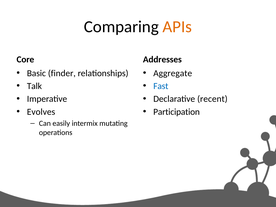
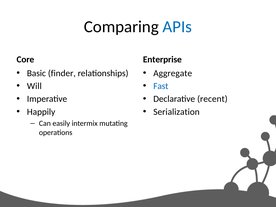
APIs colour: orange -> blue (177, 27)
Addresses: Addresses -> Enterprise (162, 59)
Talk: Talk -> Will (34, 86)
Evolves: Evolves -> Happily (41, 112)
Participation: Participation -> Serialization (176, 112)
